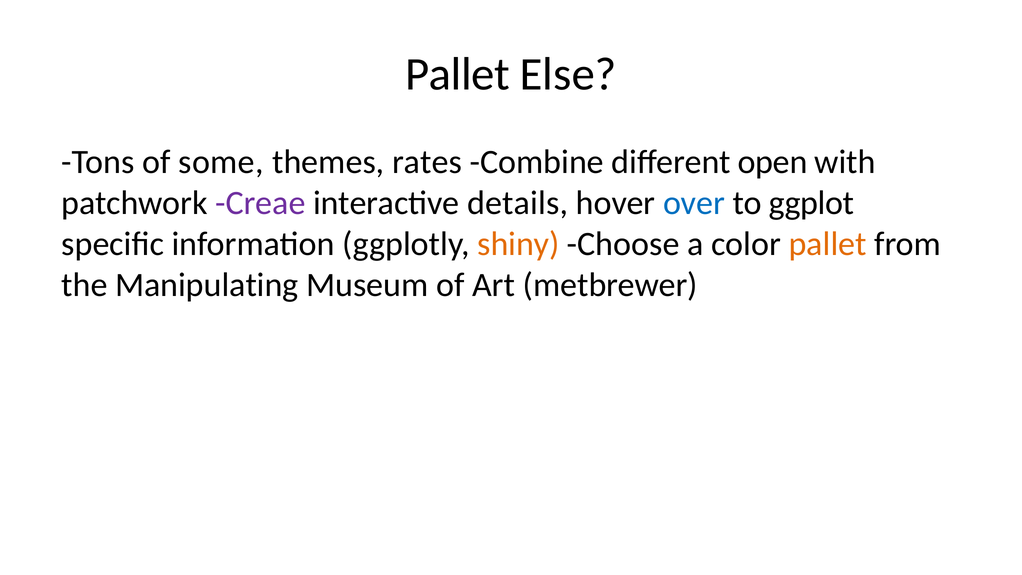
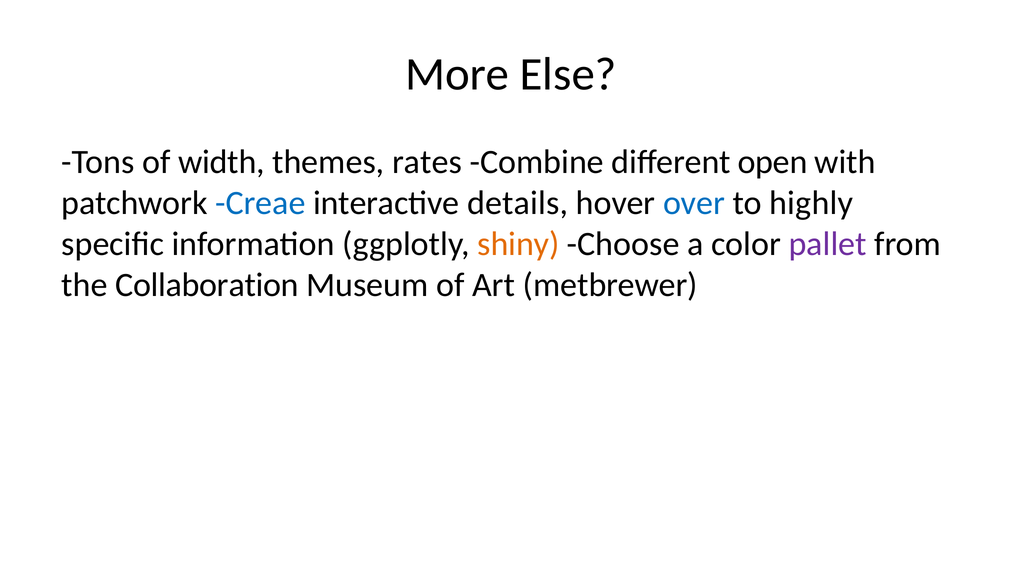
Pallet: Pallet -> More (457, 74)
some: some -> width (221, 162)
Creae colour: purple -> blue (260, 203)
ggplot: ggplot -> highly (811, 203)
pallet colour: orange -> purple (828, 244)
Manipulating: Manipulating -> Collaboration (207, 285)
